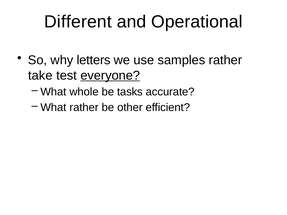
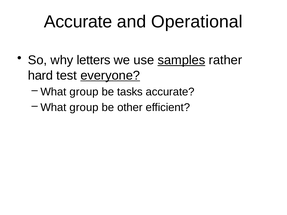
Different: Different -> Accurate (78, 22)
samples underline: none -> present (181, 60)
take: take -> hard (40, 75)
whole: whole -> group (84, 92)
rather: rather -> group (84, 108)
